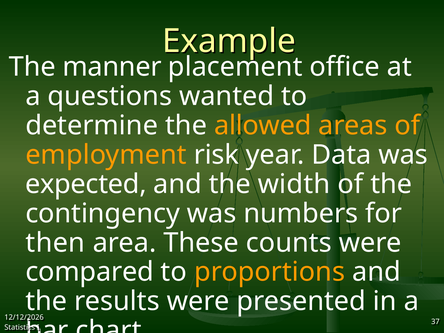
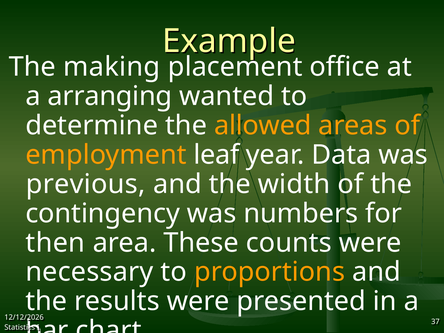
manner: manner -> making (112, 67)
questions: questions -> arranging (110, 96)
risk: risk -> leaf (216, 155)
expected: expected -> previous (86, 184)
compared: compared -> necessary (89, 272)
